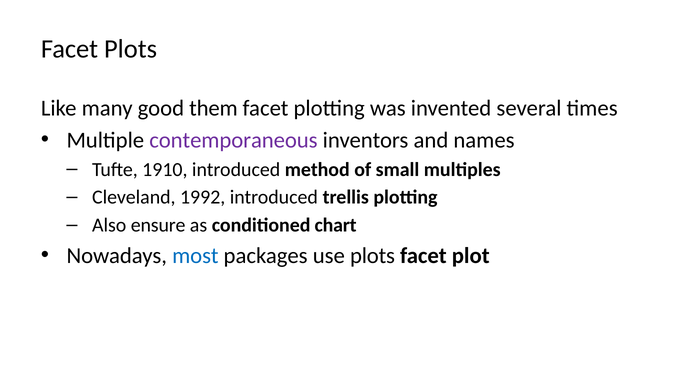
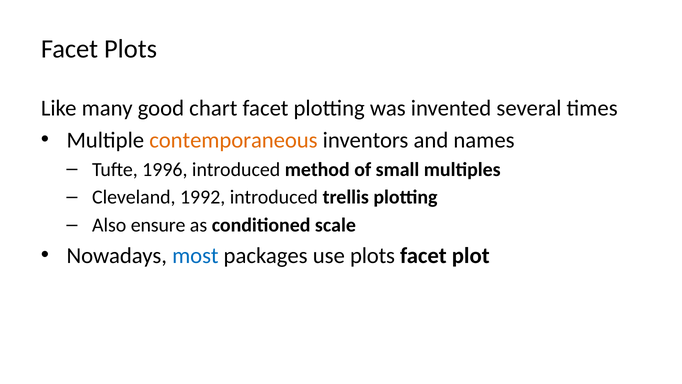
them: them -> chart (213, 108)
contemporaneous colour: purple -> orange (233, 140)
1910: 1910 -> 1996 (165, 169)
chart: chart -> scale (335, 225)
